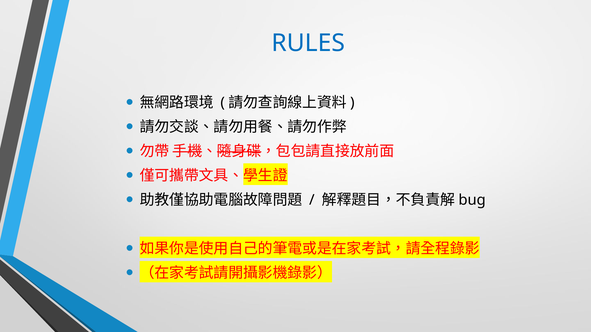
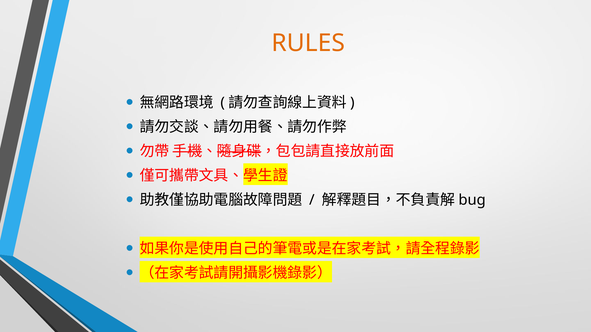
RULES colour: blue -> orange (308, 43)
